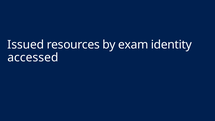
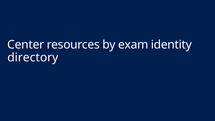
Issued: Issued -> Center (26, 45)
accessed: accessed -> directory (33, 58)
